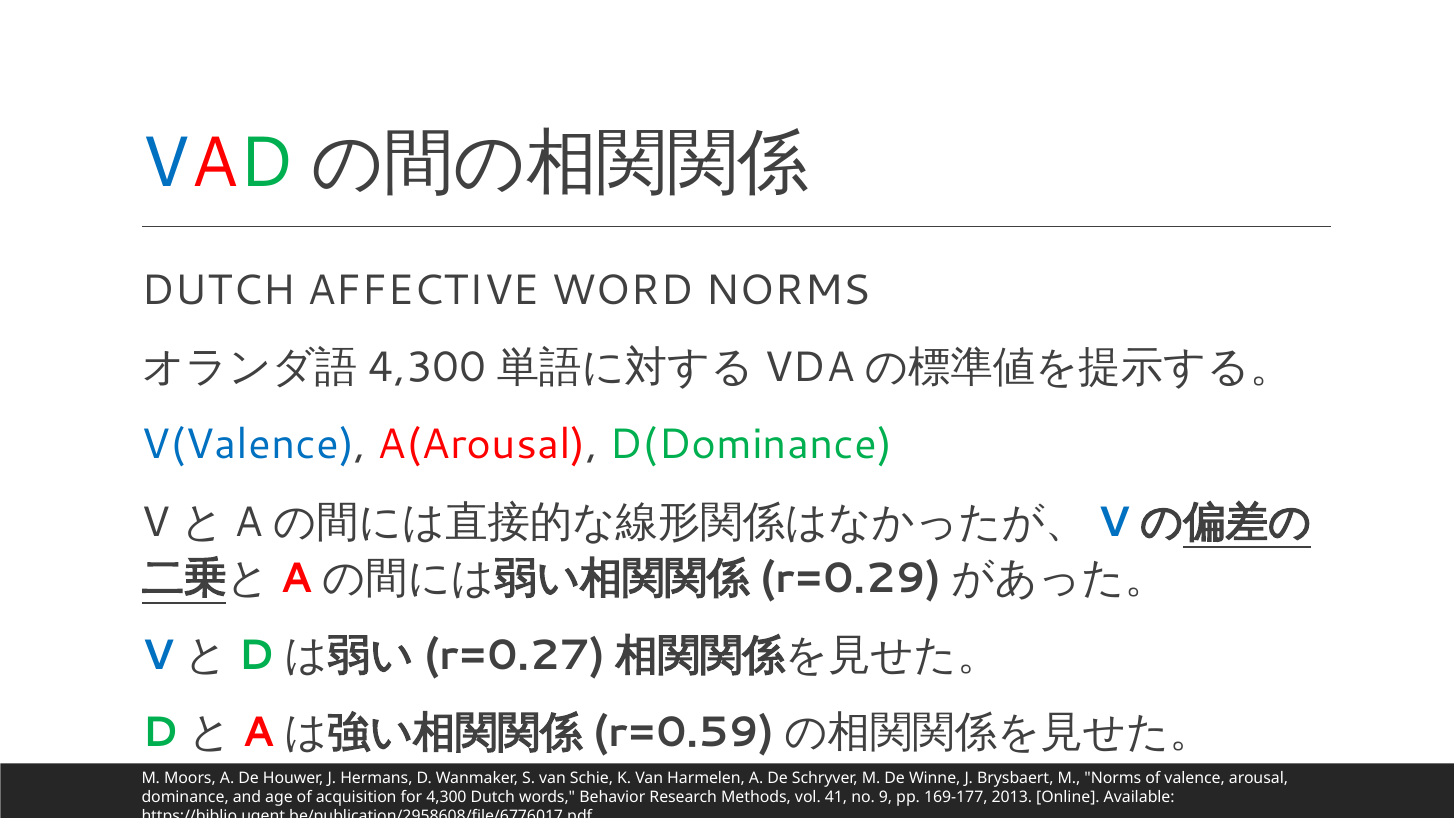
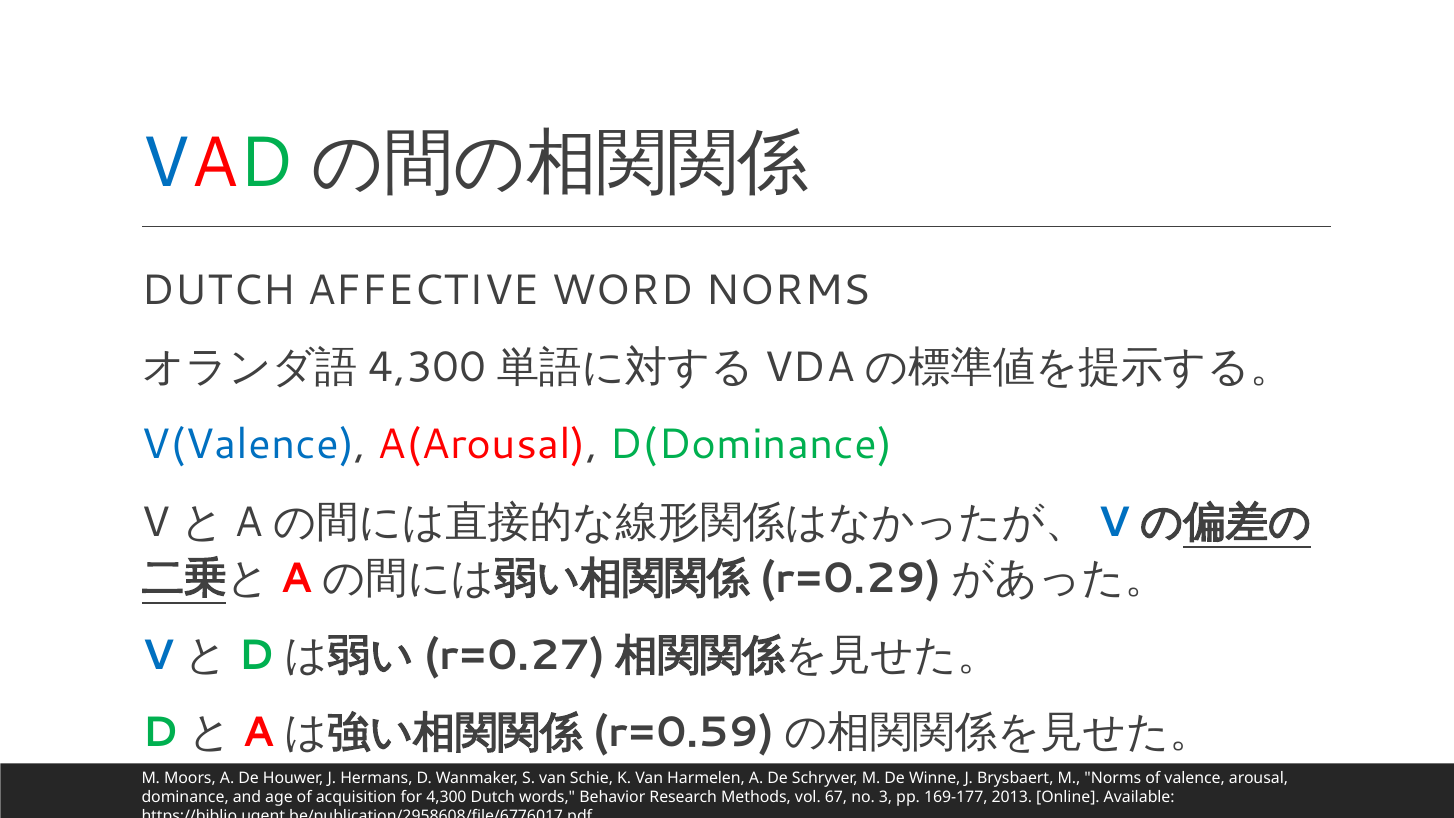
41: 41 -> 67 (836, 797)
9: 9 -> 3 (886, 797)
